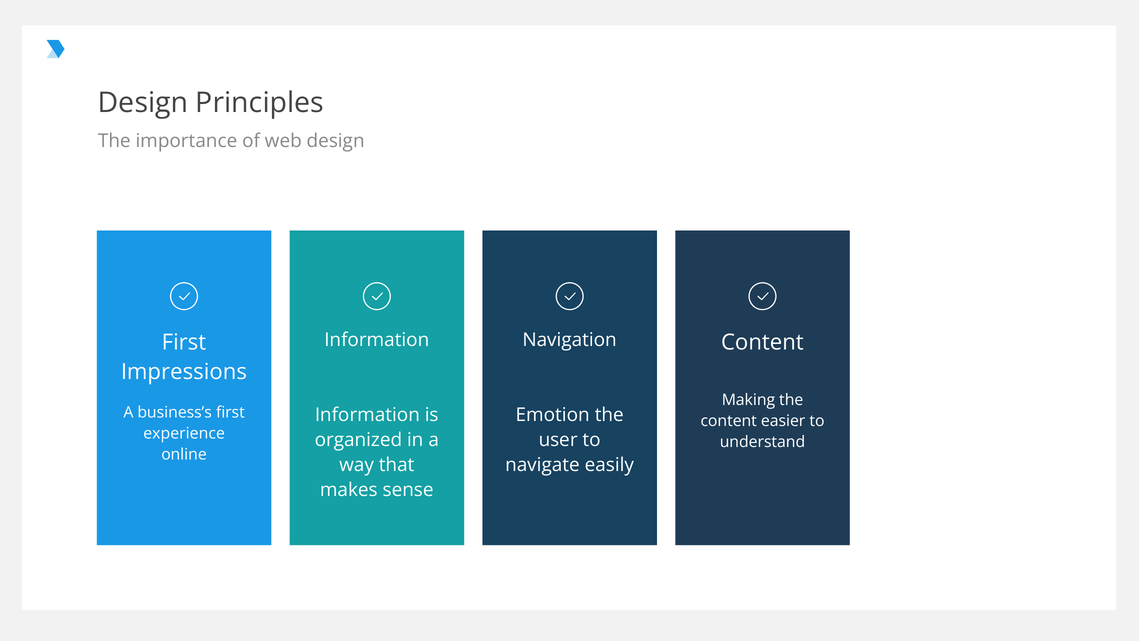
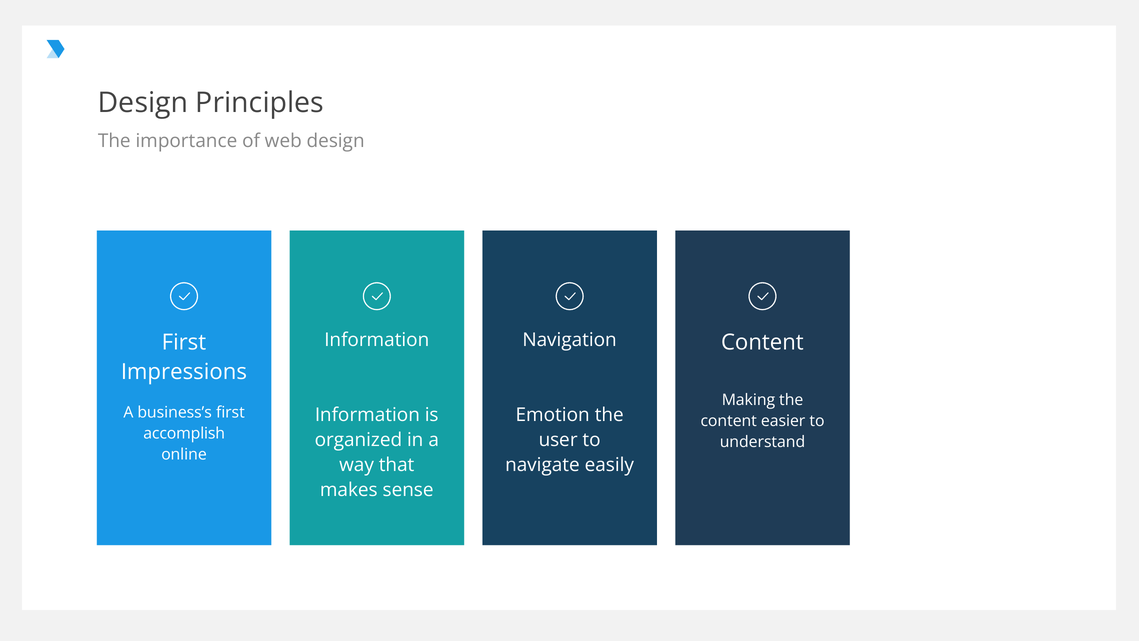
experience: experience -> accomplish (184, 433)
